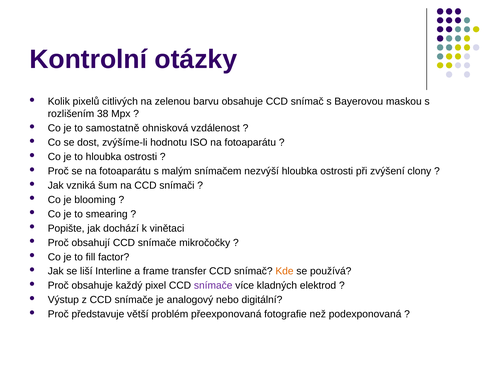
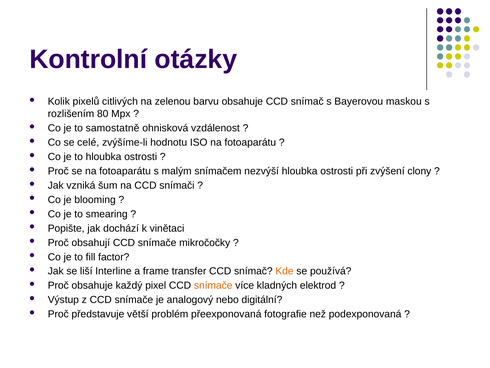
38: 38 -> 80 (103, 114)
dost: dost -> celé (88, 142)
snímače colour: purple -> orange (213, 285)
